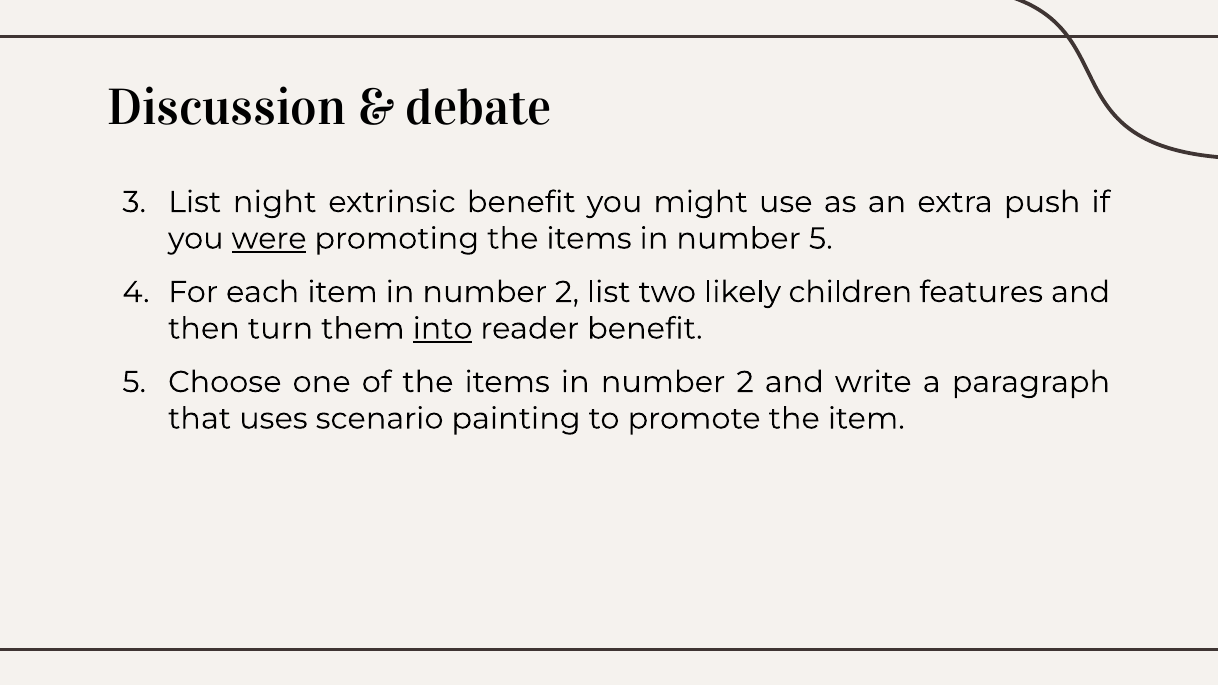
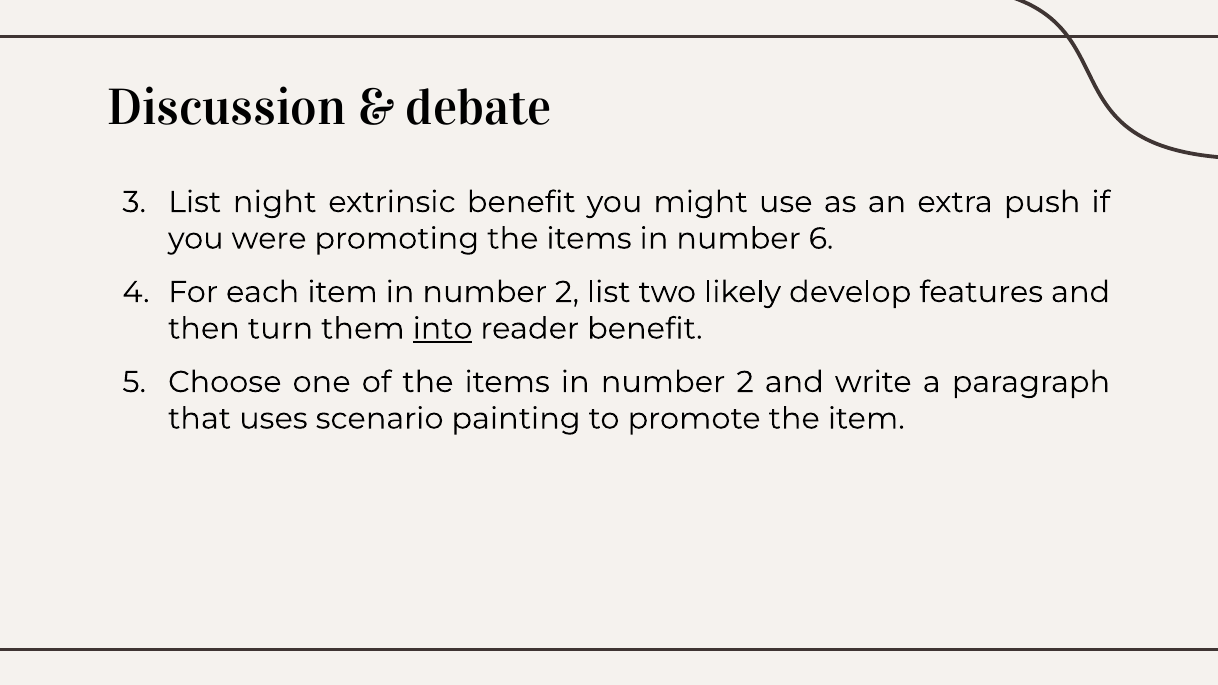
were underline: present -> none (269, 239)
number 5: 5 -> 6 (821, 239)
children: children -> develop (850, 292)
